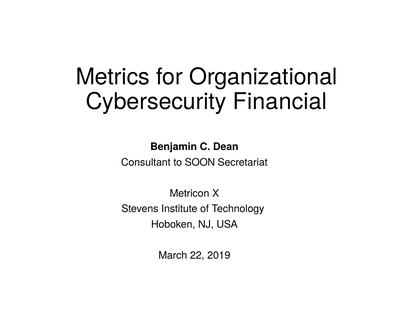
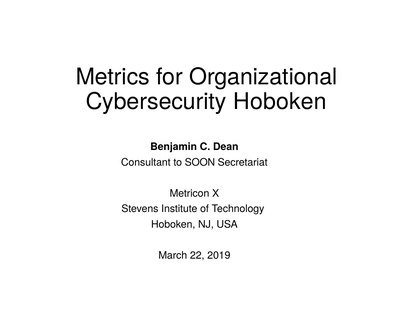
Cybersecurity Financial: Financial -> Hoboken (280, 102)
